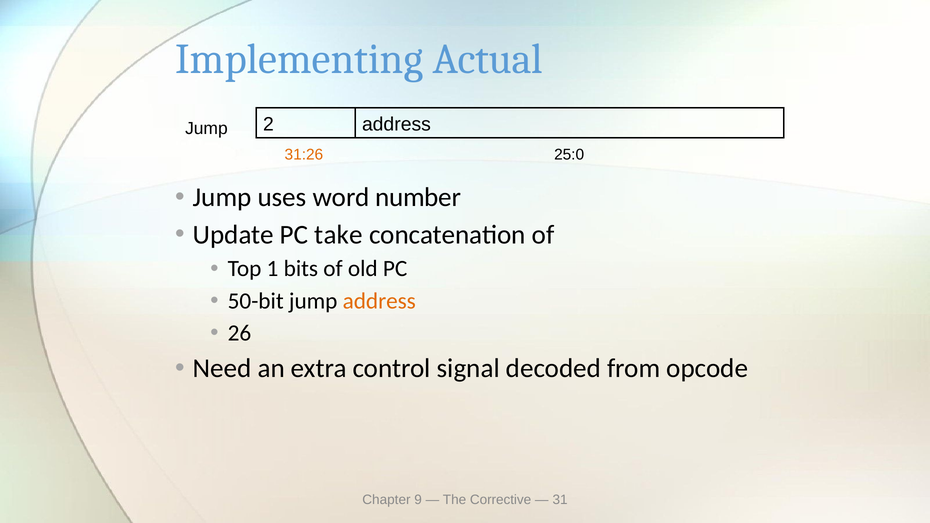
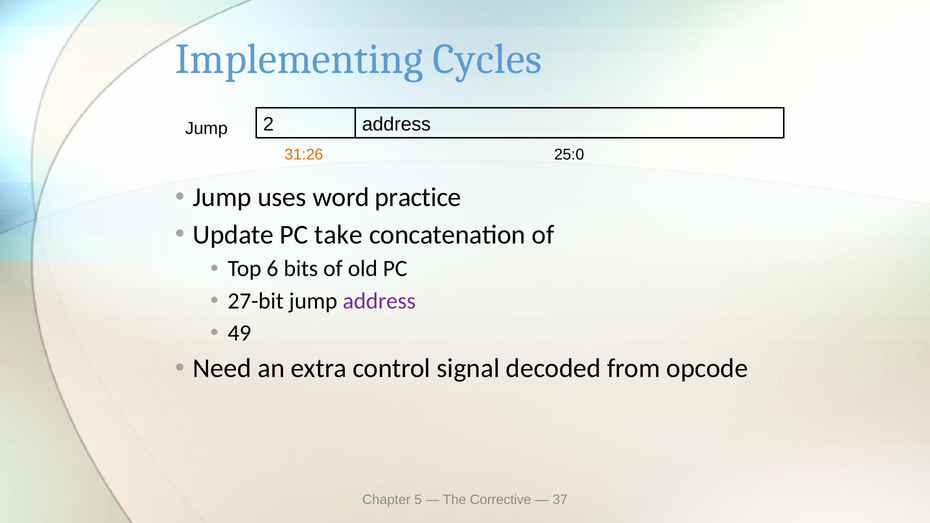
Actual: Actual -> Cycles (487, 59)
number: number -> practice (418, 197)
1: 1 -> 6 (273, 269)
50-bit: 50-bit -> 27-bit (256, 301)
address colour: orange -> purple (379, 301)
26: 26 -> 49 (239, 333)
9: 9 -> 5 (418, 500)
31: 31 -> 37 (560, 500)
